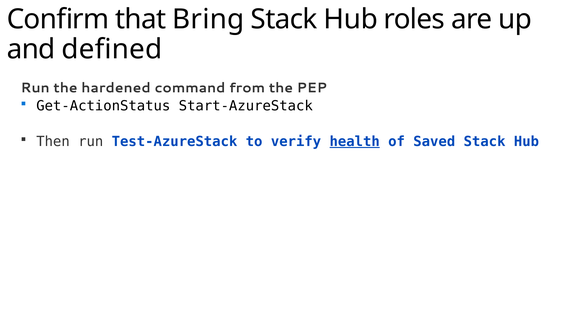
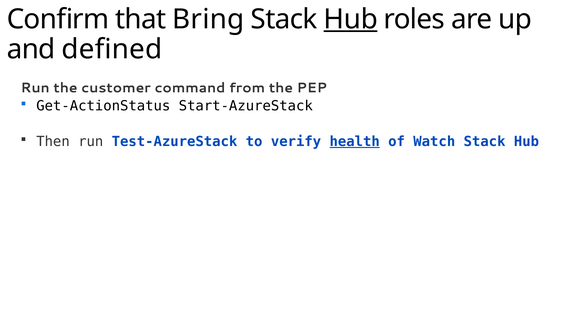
Hub underline: none -> present (351, 19)
hardened: hardened -> customer (116, 88)
Saved: Saved -> Watch (434, 141)
